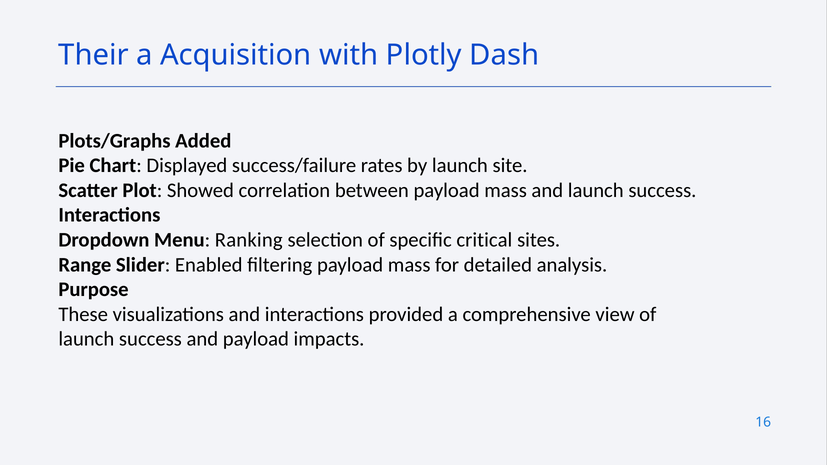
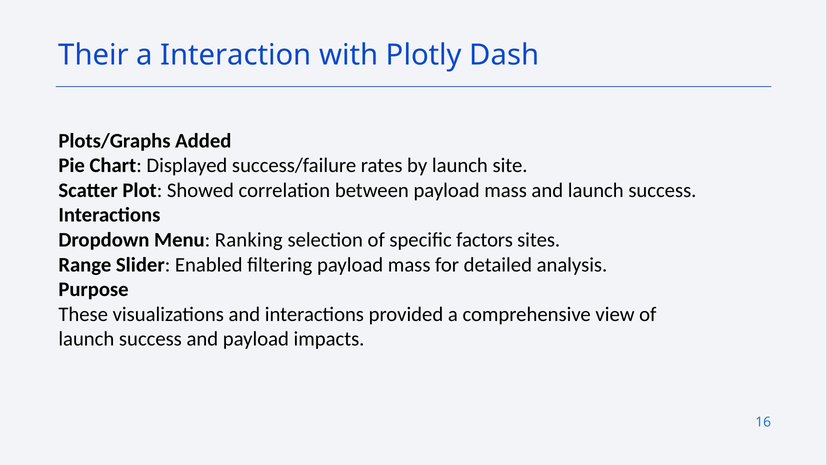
Acquisition: Acquisition -> Interaction (236, 55)
critical: critical -> factors (485, 240)
